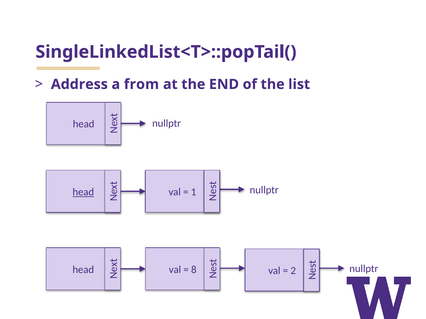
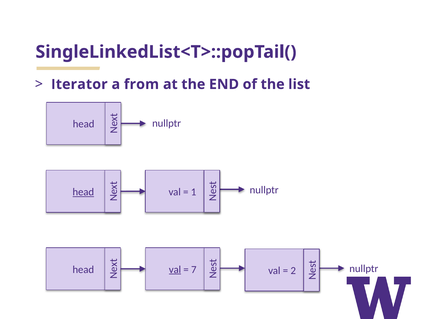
Address: Address -> Iterator (79, 84)
val underline: none -> present (175, 270)
8: 8 -> 7 (194, 270)
